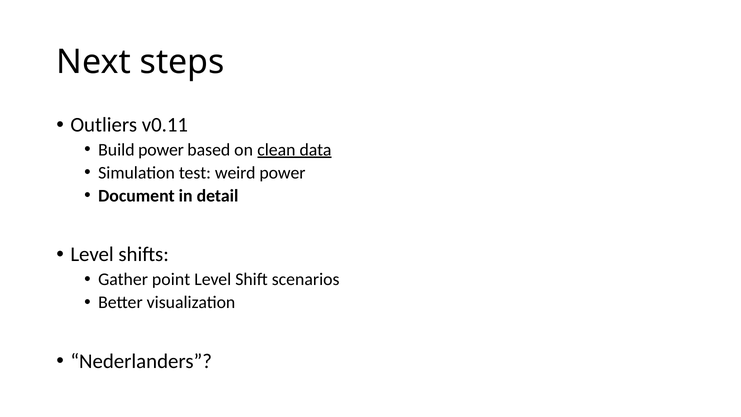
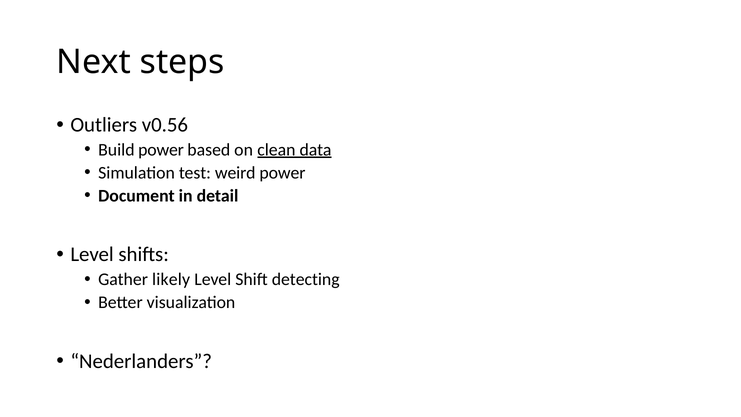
v0.11: v0.11 -> v0.56 (165, 125)
point: point -> likely (171, 279)
scenarios: scenarios -> detecting (306, 279)
